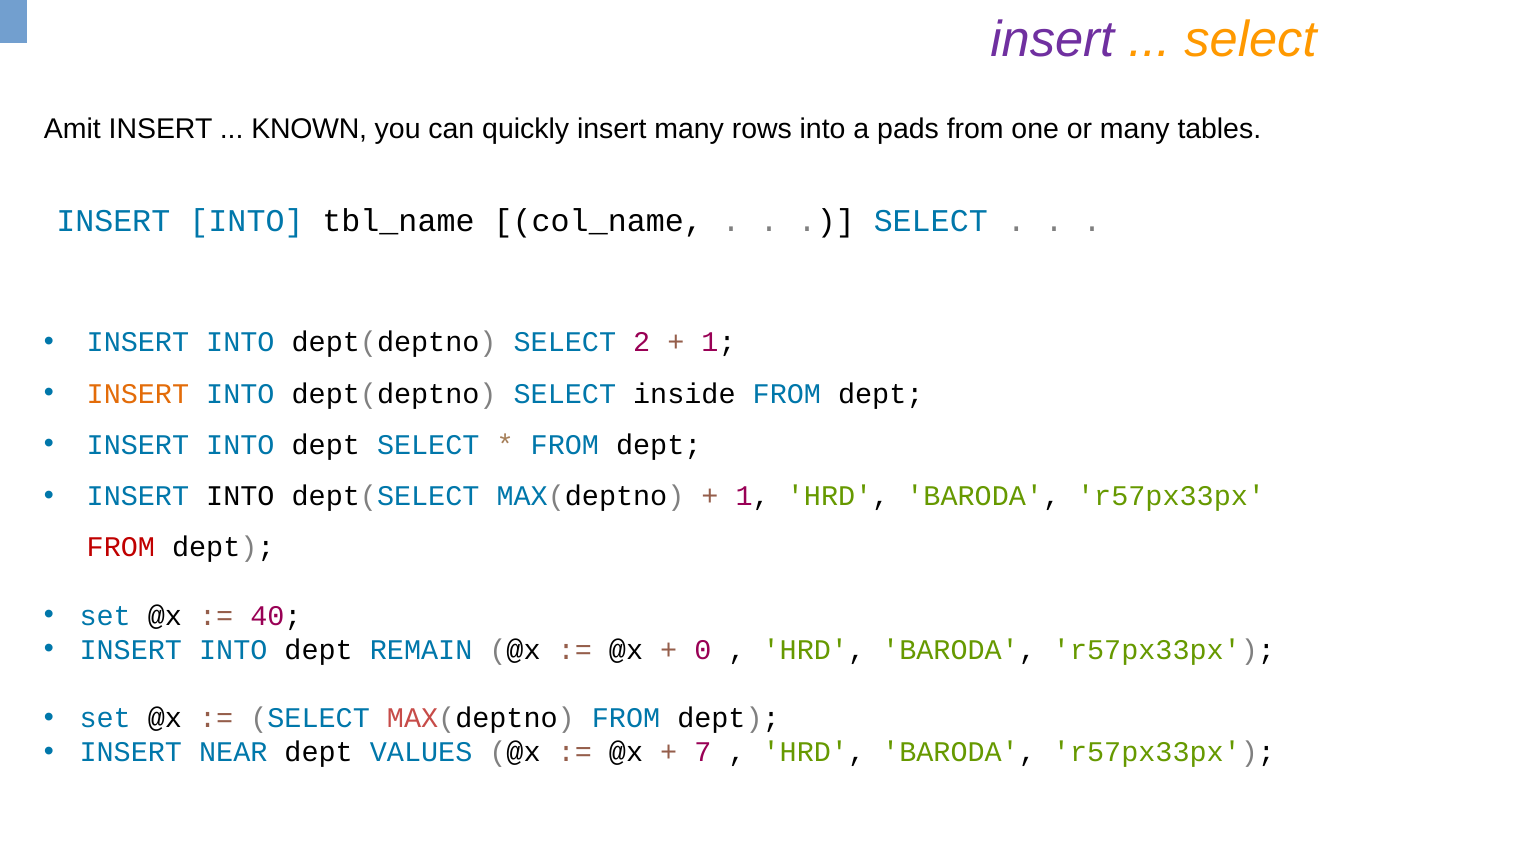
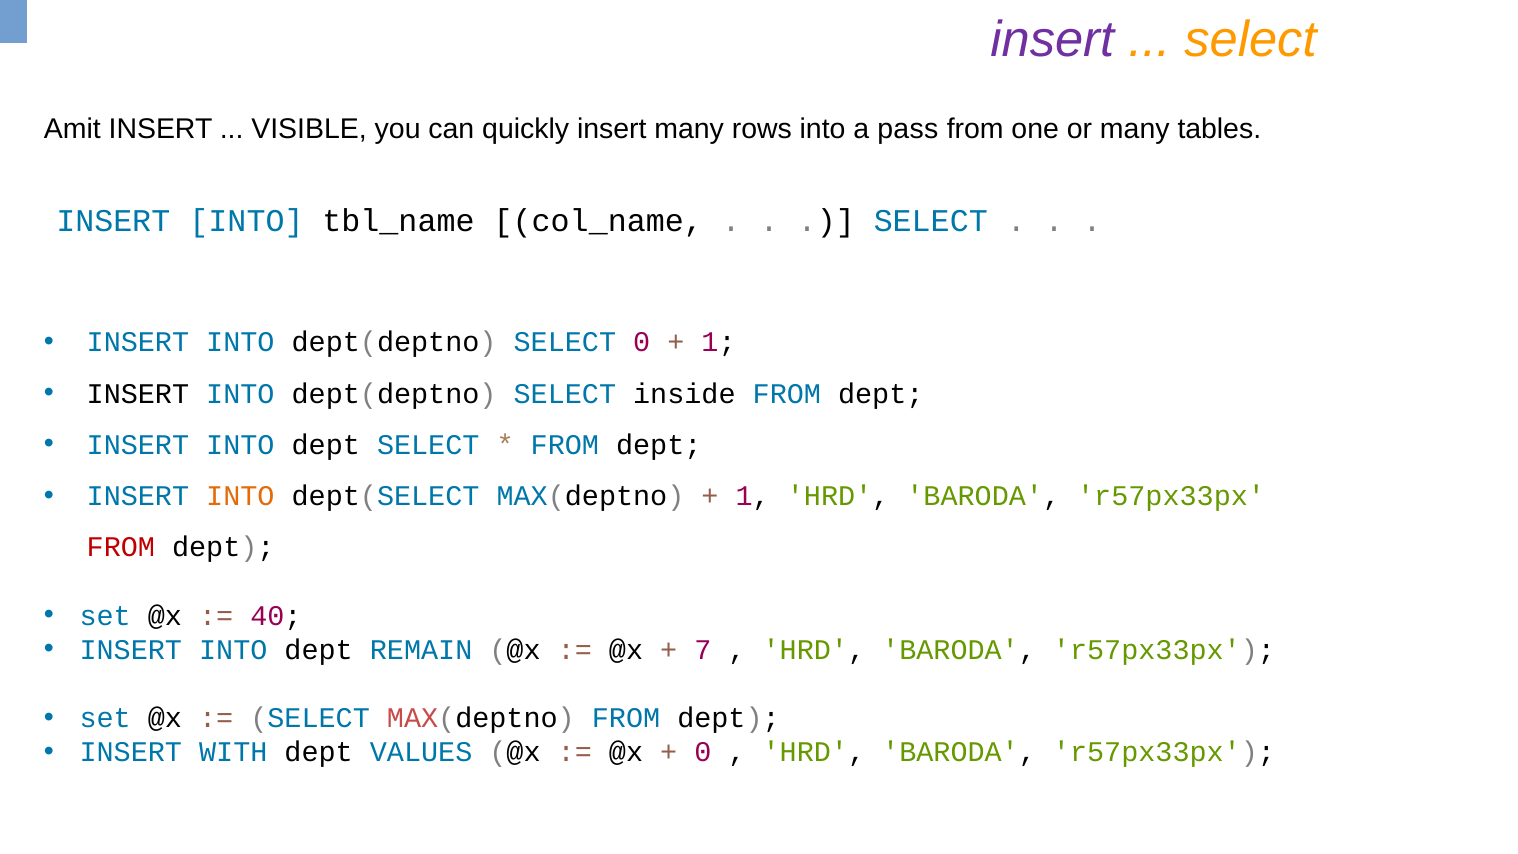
KNOWN: KNOWN -> VISIBLE (309, 129)
pads: pads -> pass (908, 129)
SELECT 2: 2 -> 0 (642, 343)
INSERT colour: orange -> black (138, 394)
INTO colour: black -> orange (240, 496)
0: 0 -> 7 (703, 650)
NEAR: NEAR -> WITH (233, 752)
7: 7 -> 0 (703, 752)
